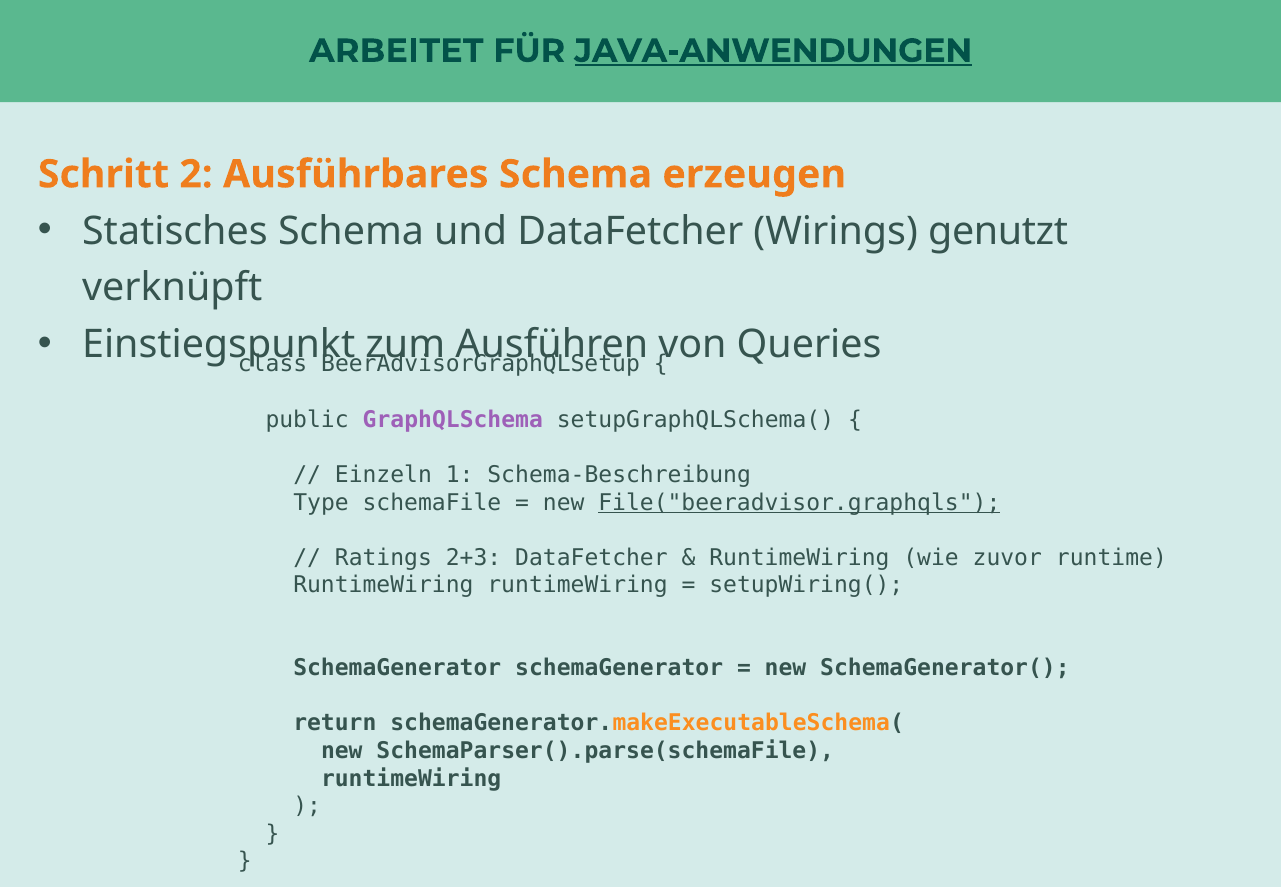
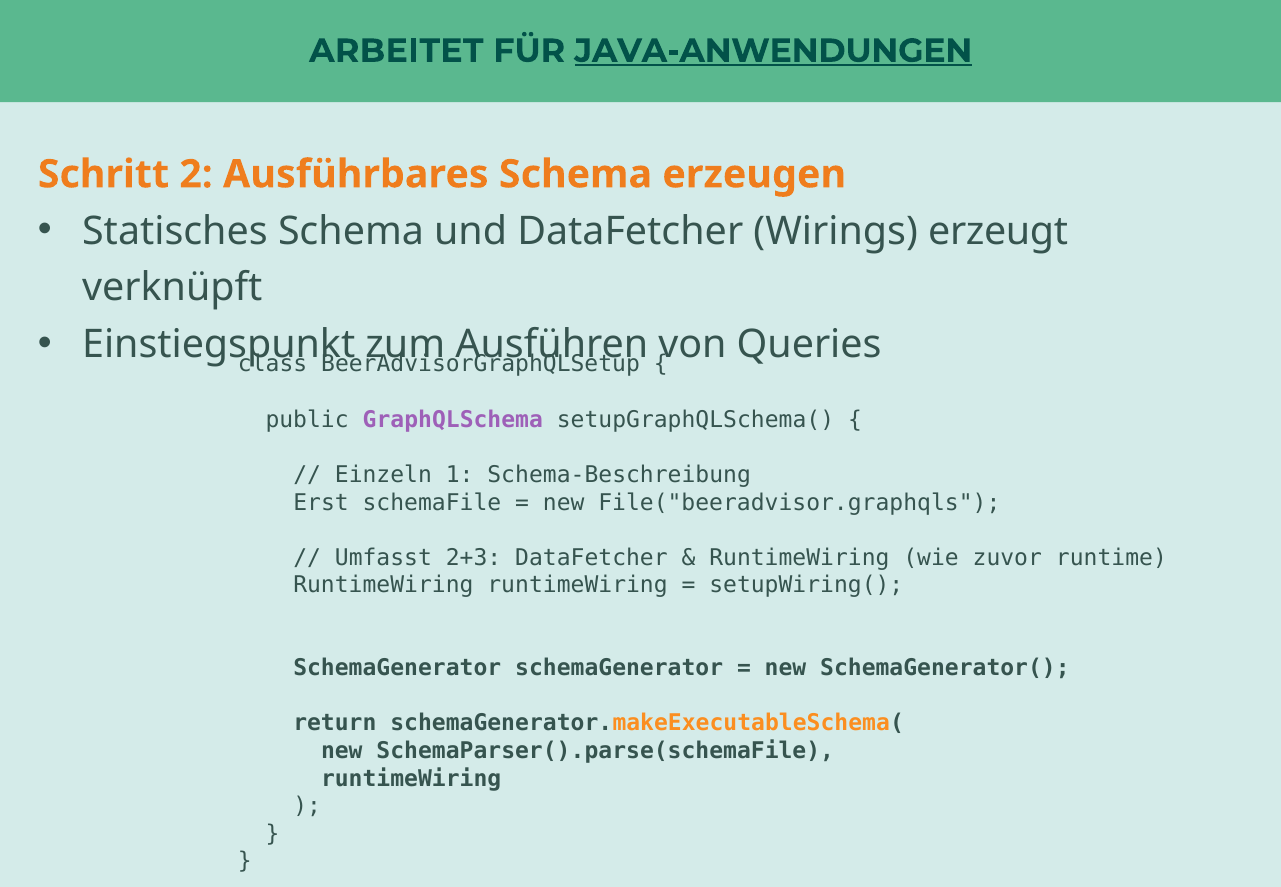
genutzt: genutzt -> erzeugt (998, 231)
Type: Type -> Erst (321, 502)
File("beeradvisor.graphqls underline: present -> none (799, 502)
Ratings: Ratings -> Umfasst (383, 558)
